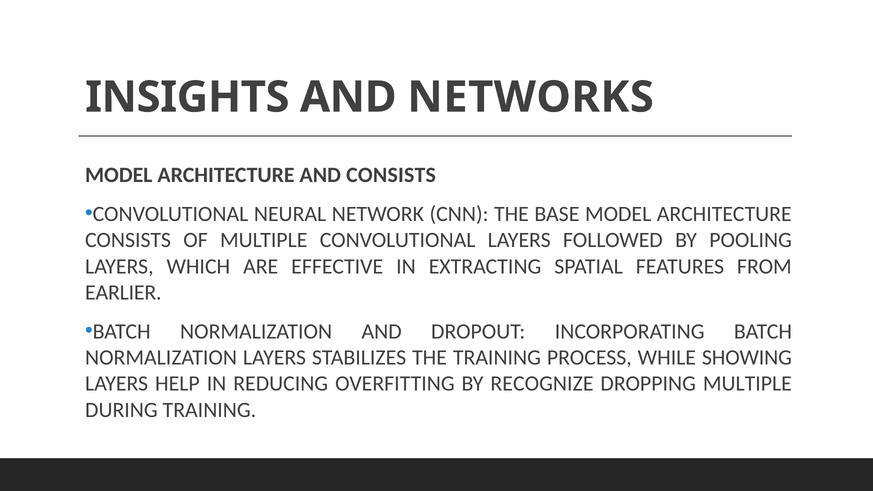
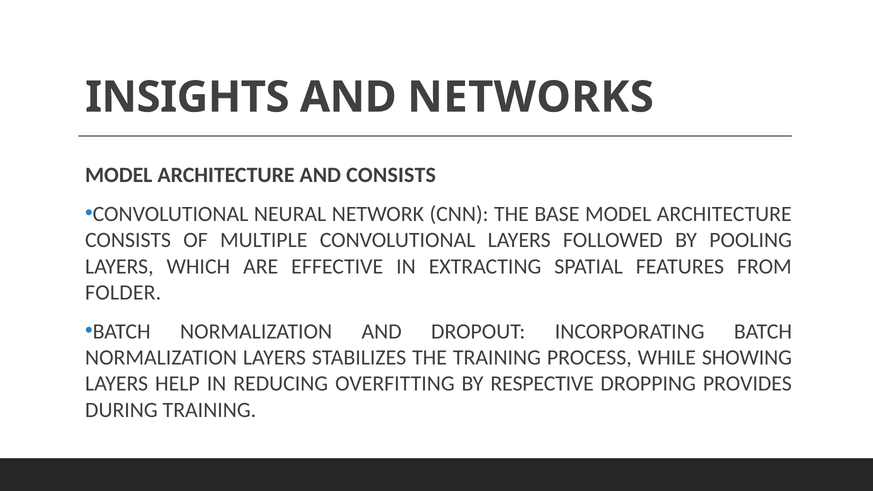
EARLIER: EARLIER -> FOLDER (123, 293)
RECOGNIZE: RECOGNIZE -> RESPECTIVE (542, 384)
DROPPING MULTIPLE: MULTIPLE -> PROVIDES (747, 384)
